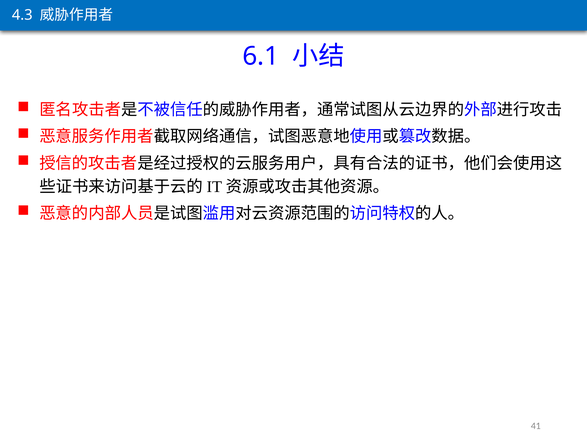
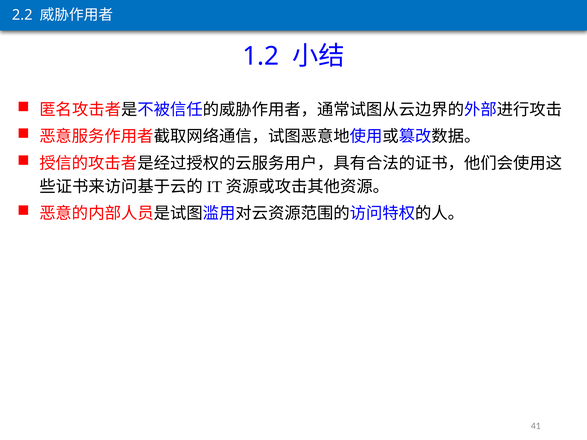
4.3: 4.3 -> 2.2 (22, 15)
6.1: 6.1 -> 1.2 (261, 56)
